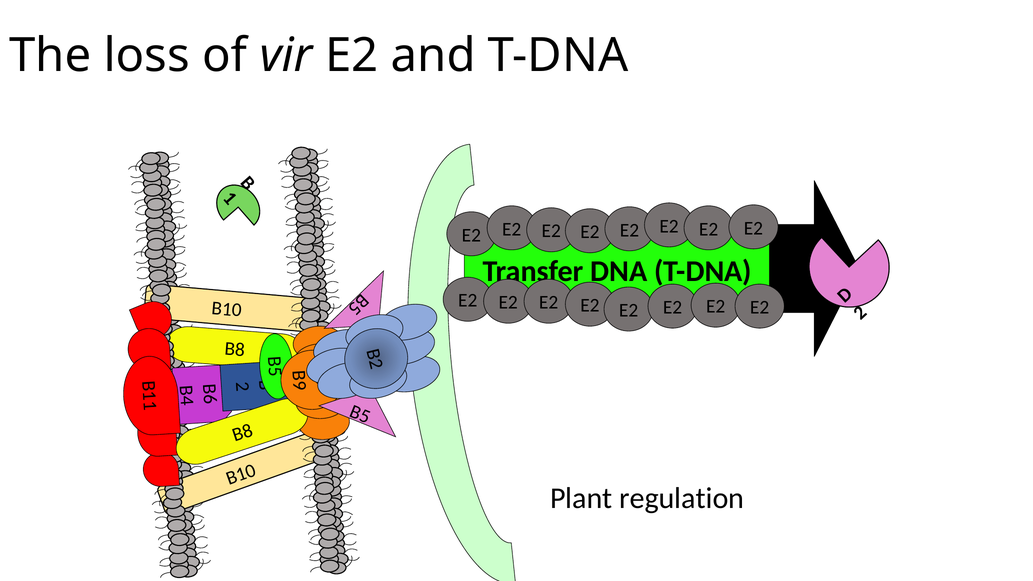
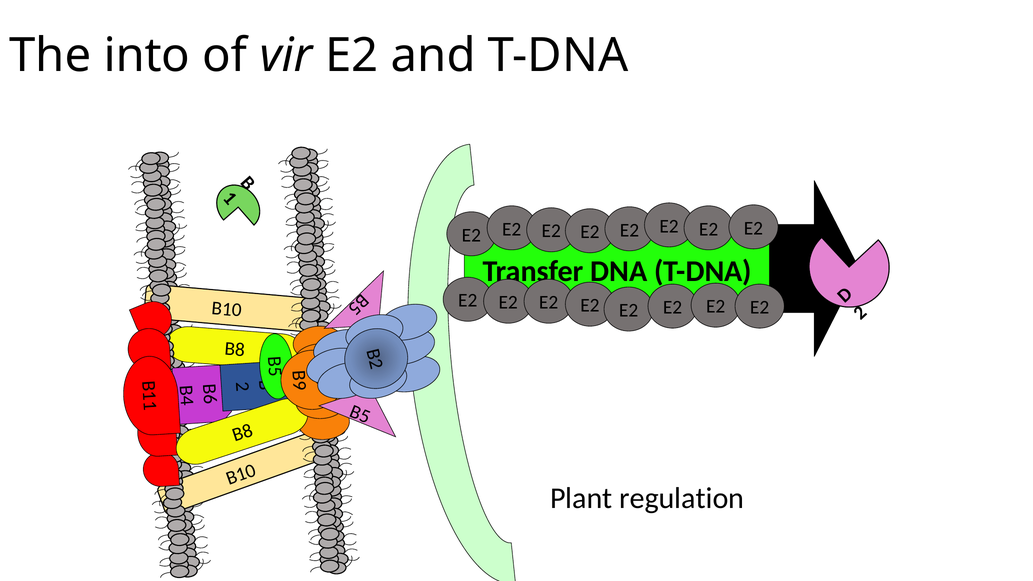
loss: loss -> into (147, 56)
